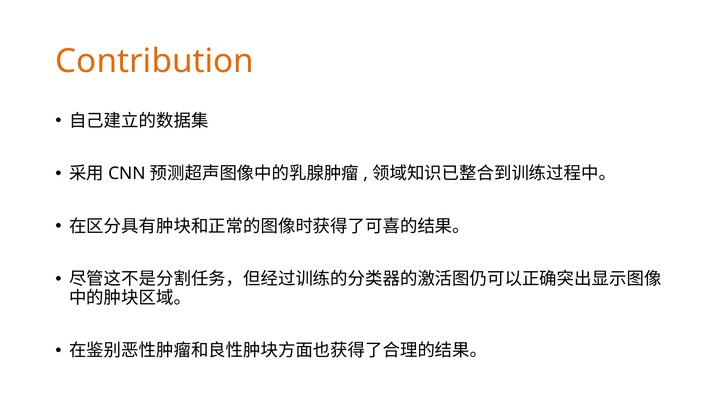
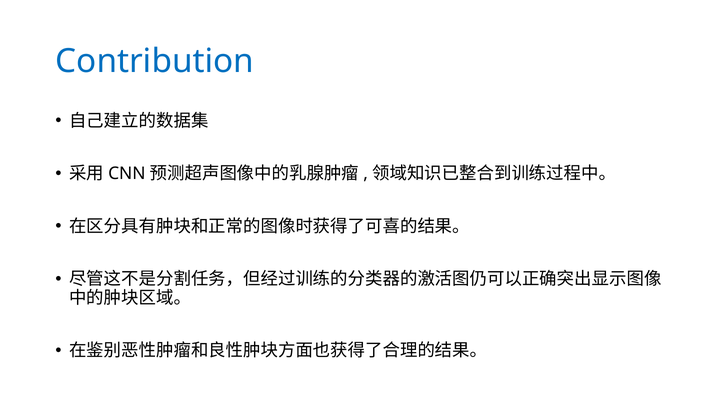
Contribution colour: orange -> blue (155, 61)
